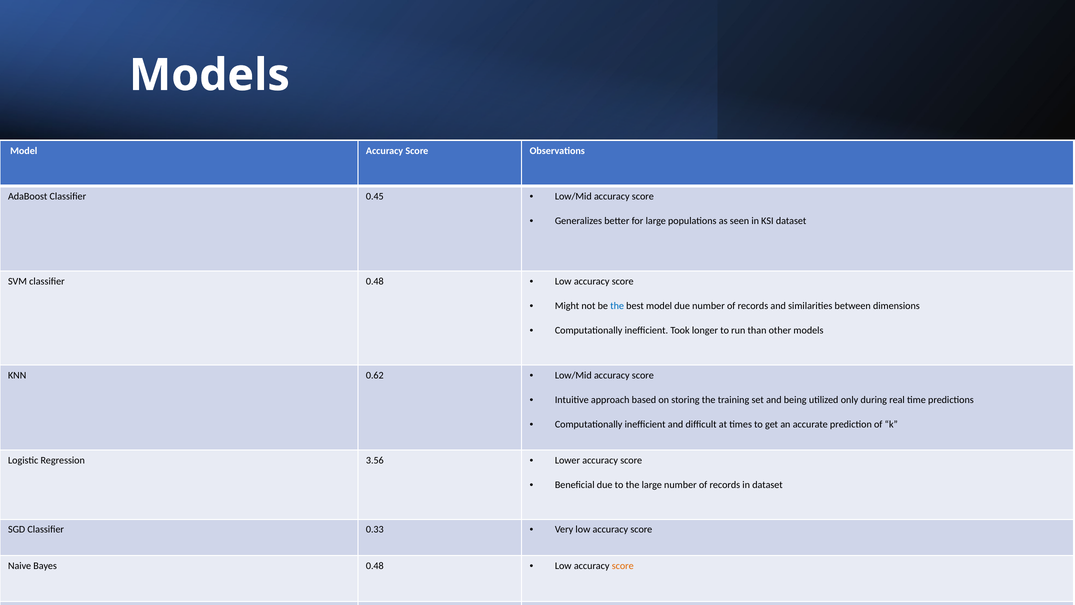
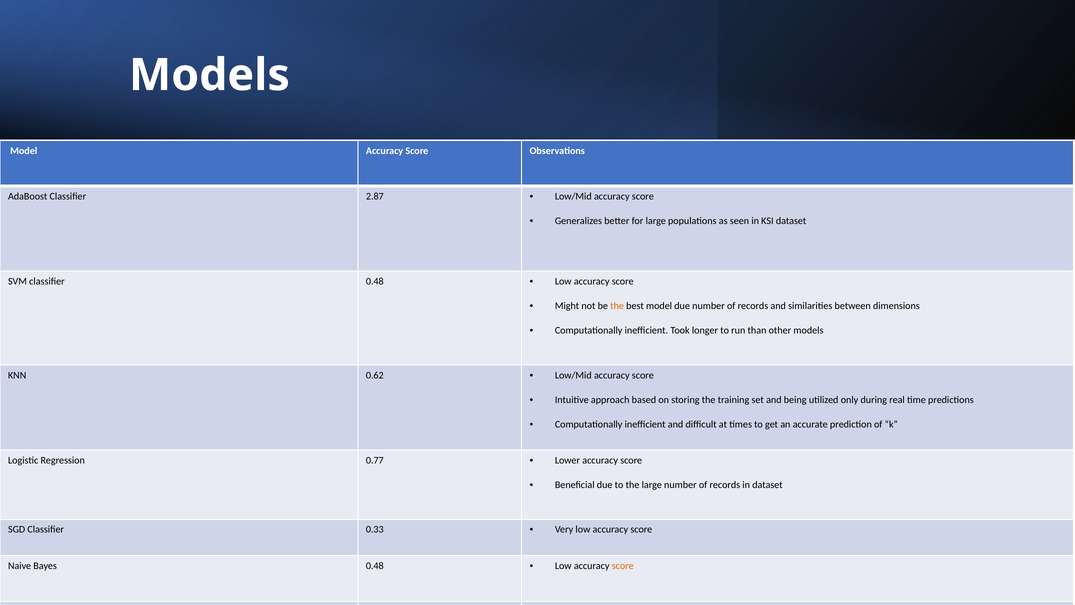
0.45: 0.45 -> 2.87 (375, 196)
the colour: blue -> orange (617, 306)
3.56: 3.56 -> 0.77 (375, 460)
